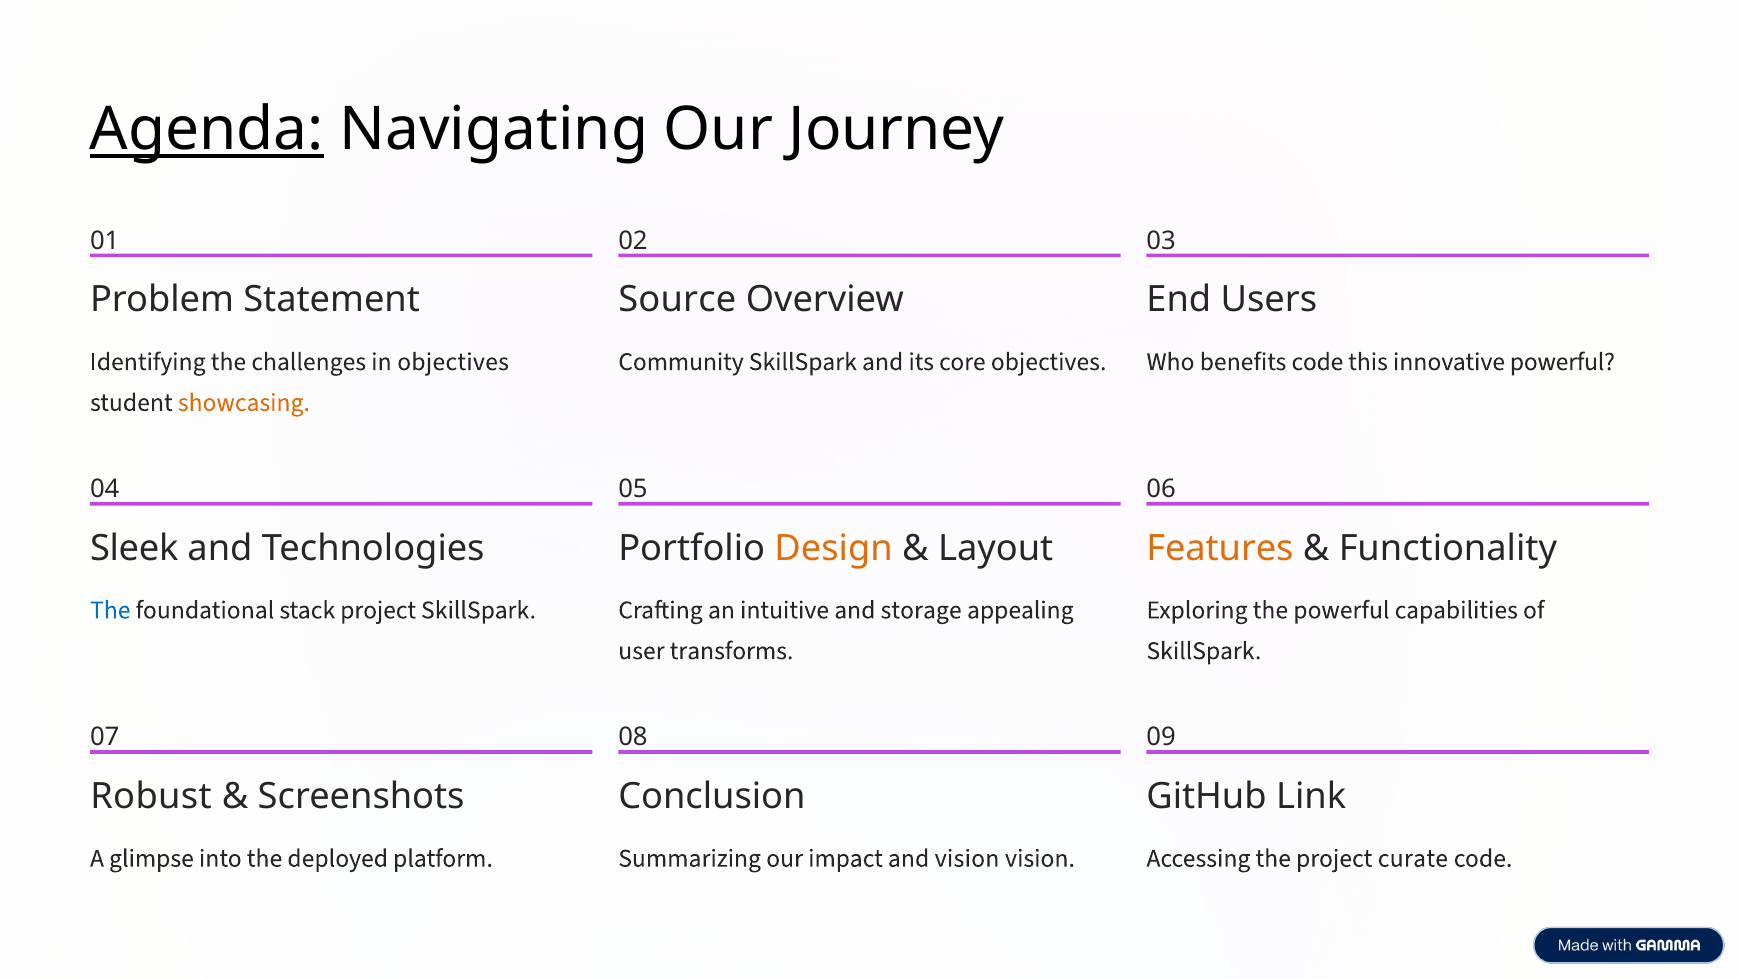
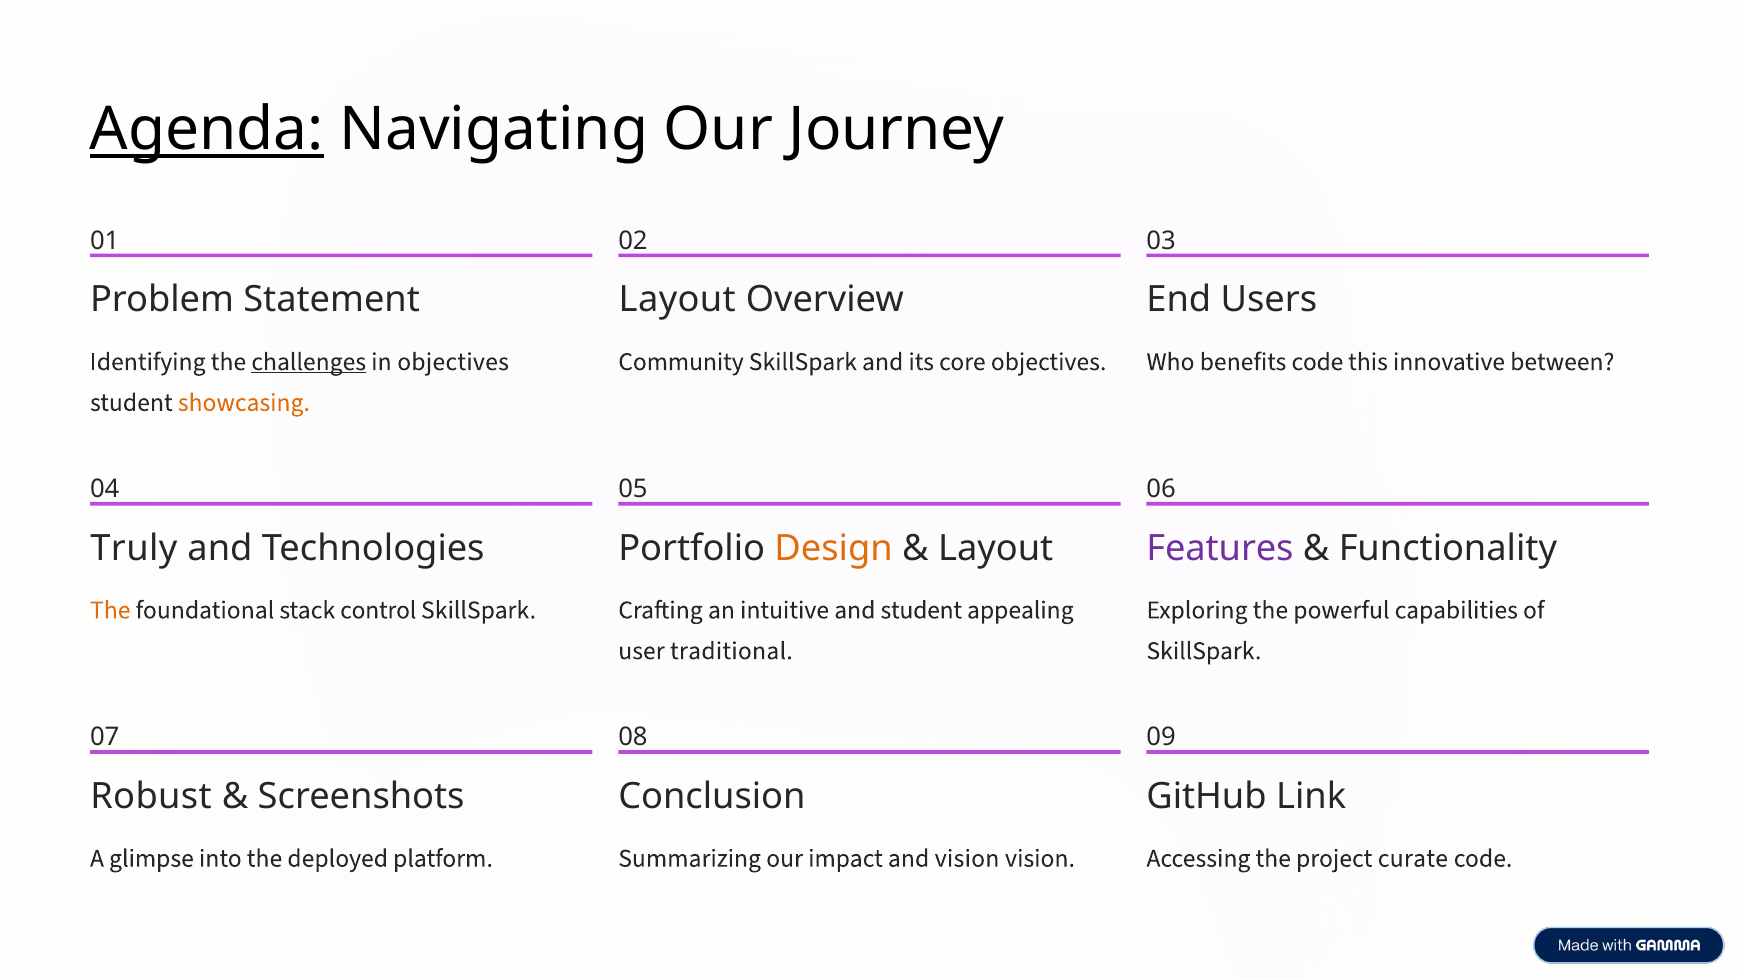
Source: Source -> Layout (677, 300)
challenges underline: none -> present (309, 362)
innovative powerful: powerful -> between (1562, 362)
Sleek: Sleek -> Truly (134, 548)
Features colour: orange -> purple (1220, 548)
The colour: blue -> orange (110, 610)
stack project: project -> control (378, 610)
and storage: storage -> student (921, 610)
transforms: transforms -> traditional (731, 651)
